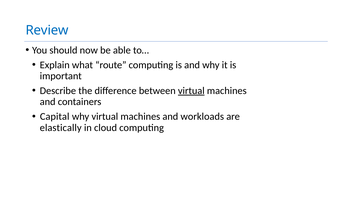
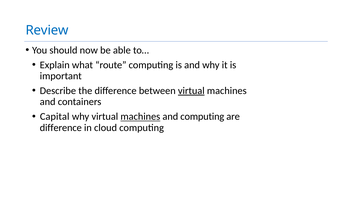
machines underline: none -> present (140, 117)
and workloads: workloads -> computing (202, 117)
elastically: elastically -> difference (61, 128)
